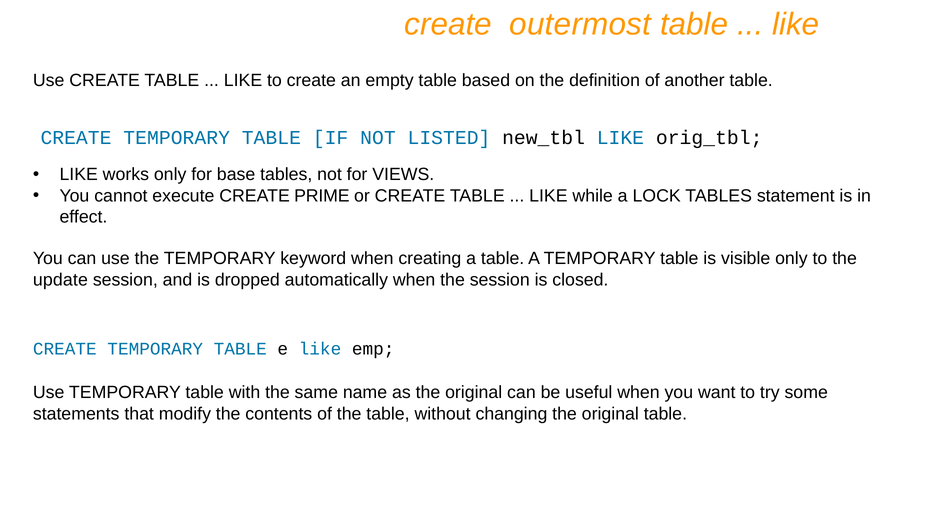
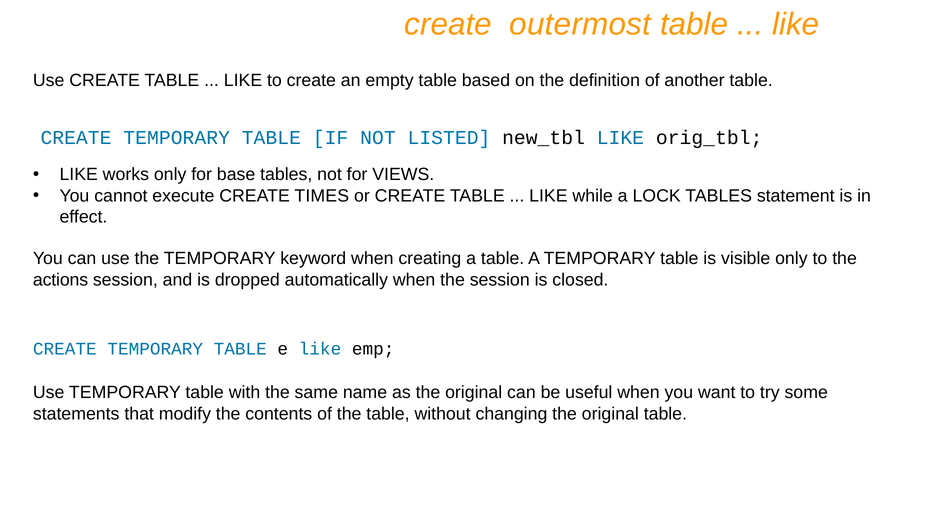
PRIME: PRIME -> TIMES (322, 196)
update: update -> actions (61, 280)
